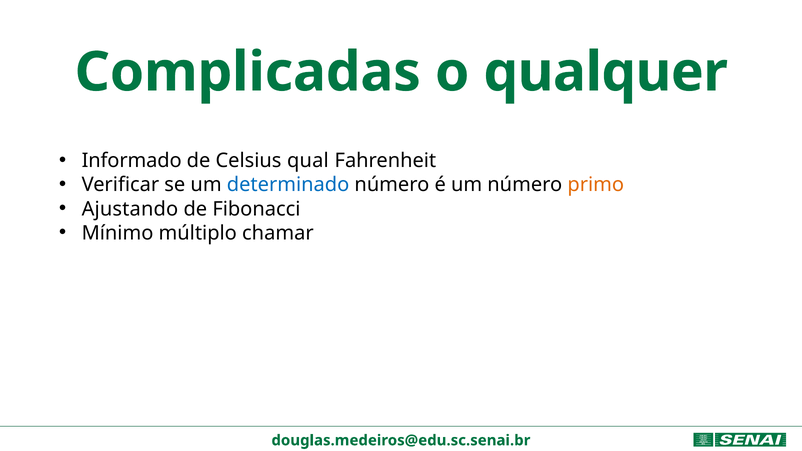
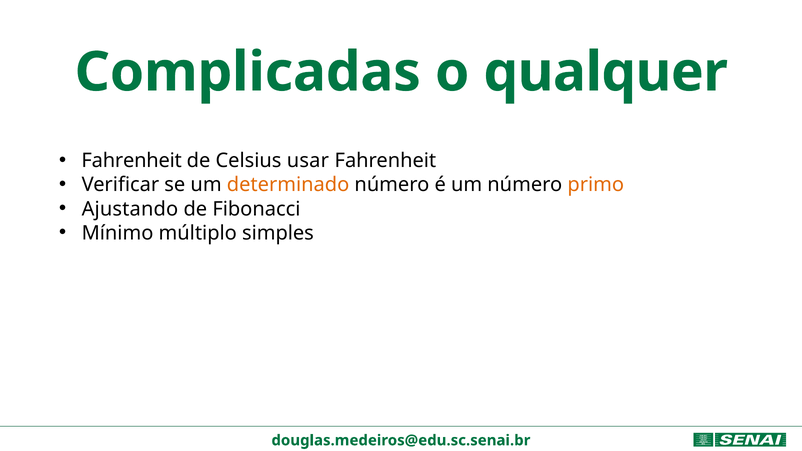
Informado: Informado -> Fahrenheit (132, 161)
qual: qual -> usar (308, 161)
determinado colour: blue -> orange (288, 185)
chamar: chamar -> simples (278, 233)
